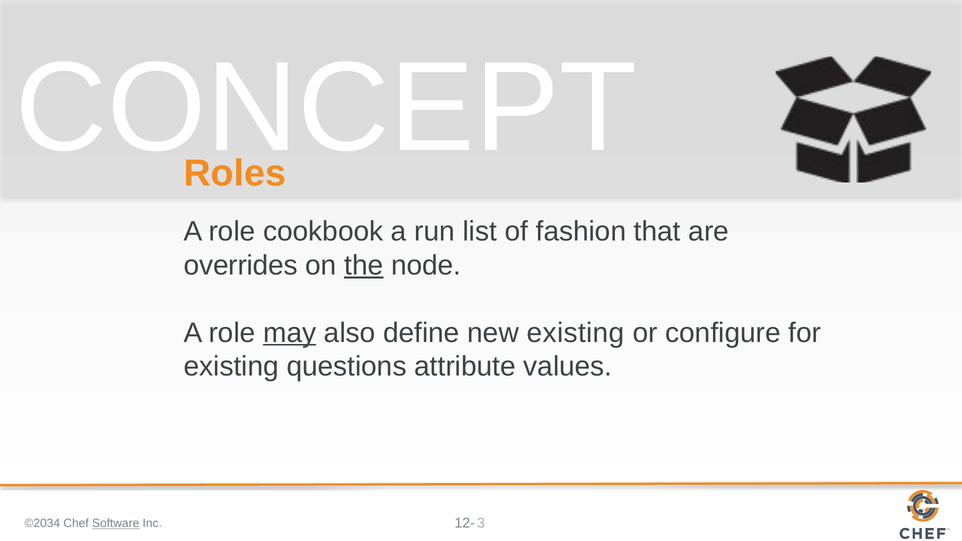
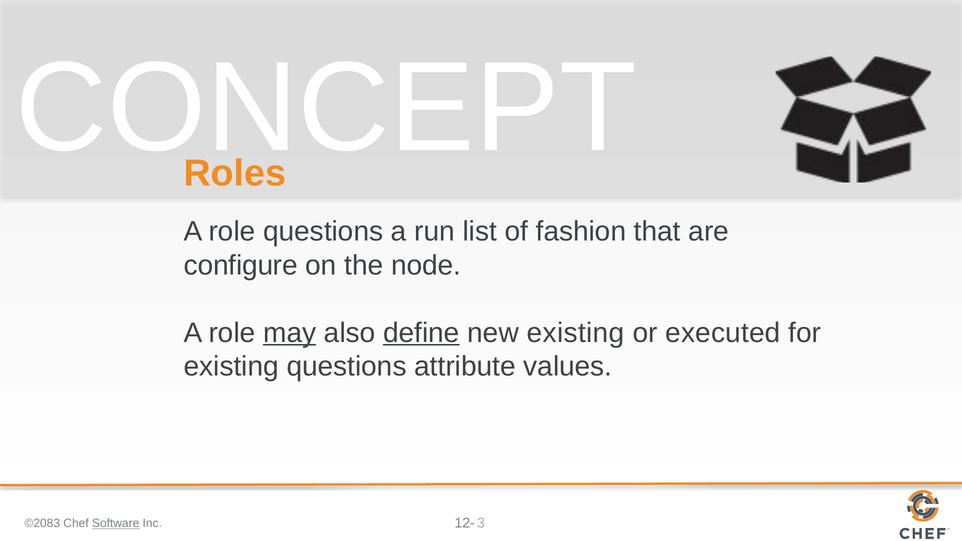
role cookbook: cookbook -> questions (323, 232)
overrides: overrides -> configure (241, 265)
the underline: present -> none (364, 265)
define underline: none -> present (421, 333)
configure: configure -> executed (723, 333)
©2034: ©2034 -> ©2083 (42, 524)
